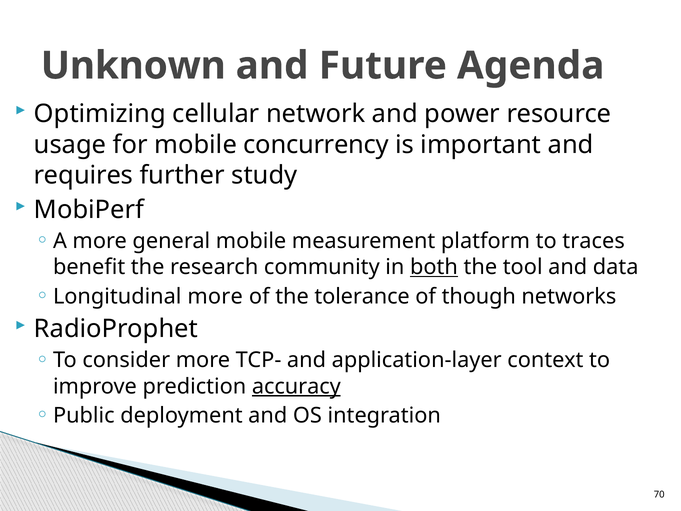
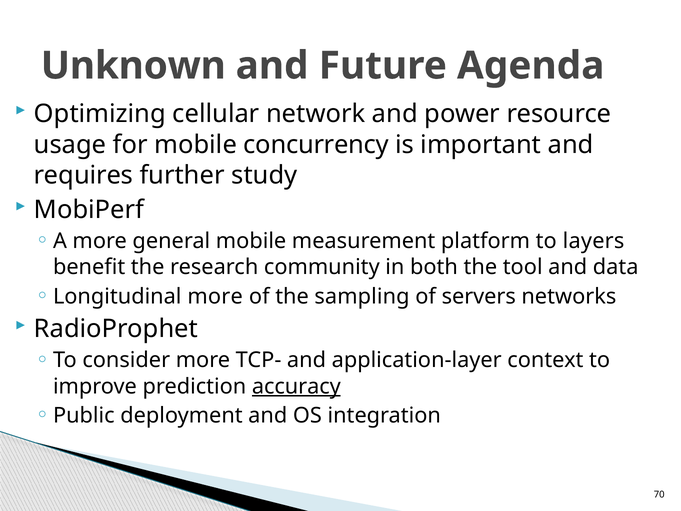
traces: traces -> layers (594, 241)
both underline: present -> none (434, 267)
tolerance: tolerance -> sampling (362, 296)
though: though -> servers (479, 296)
